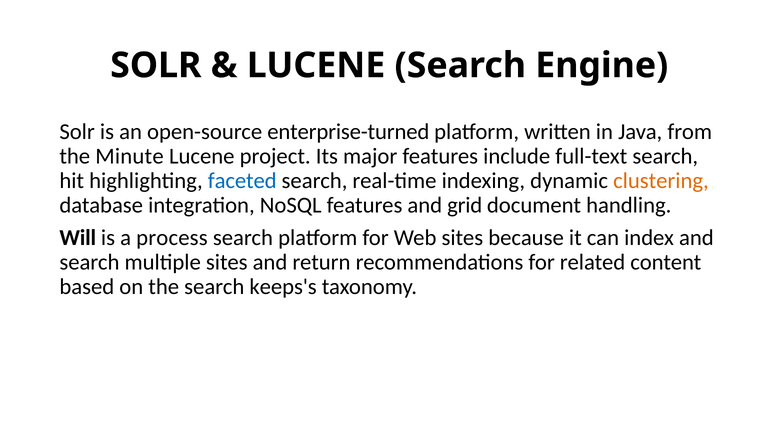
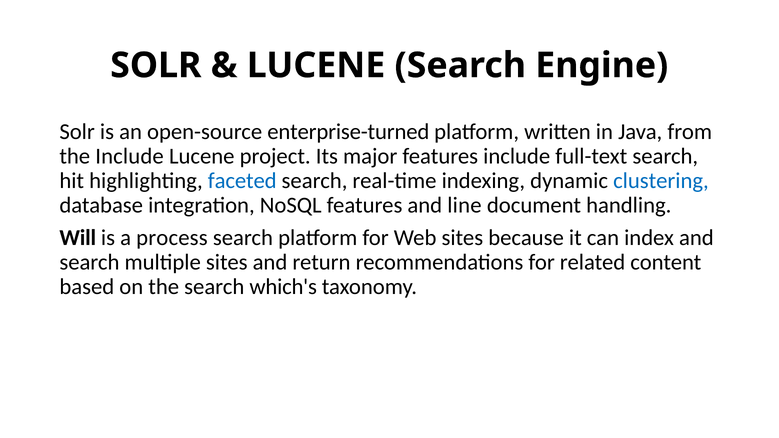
the Minute: Minute -> Include (130, 156)
clustering colour: orange -> blue (661, 181)
grid: grid -> line (464, 205)
keeps's: keeps's -> which's (283, 287)
